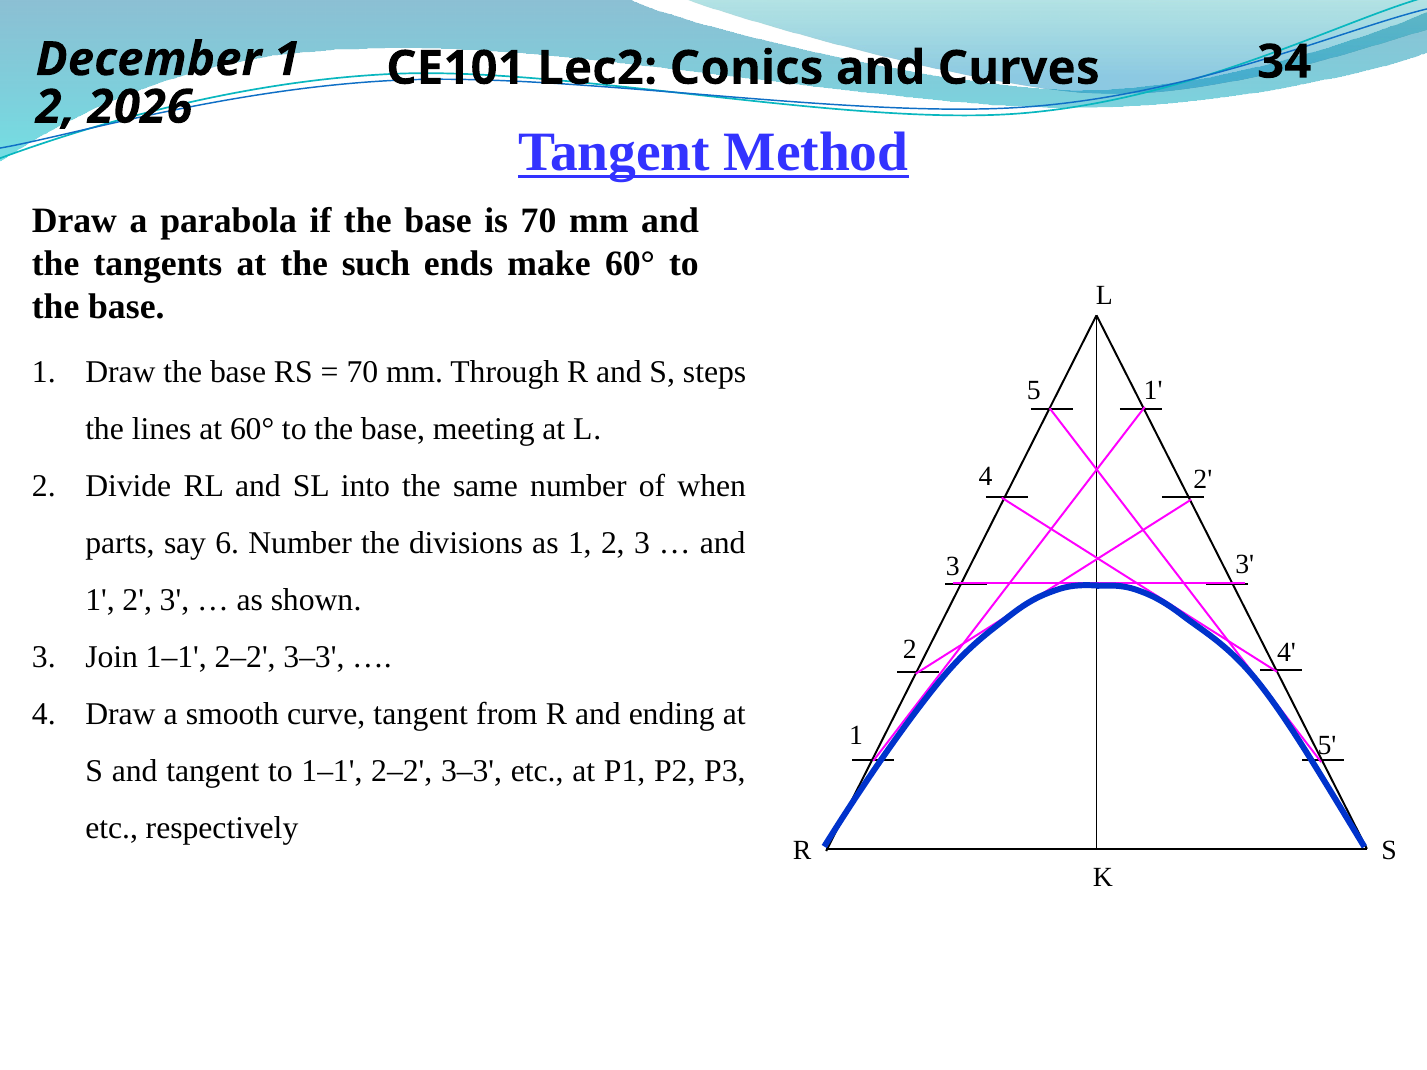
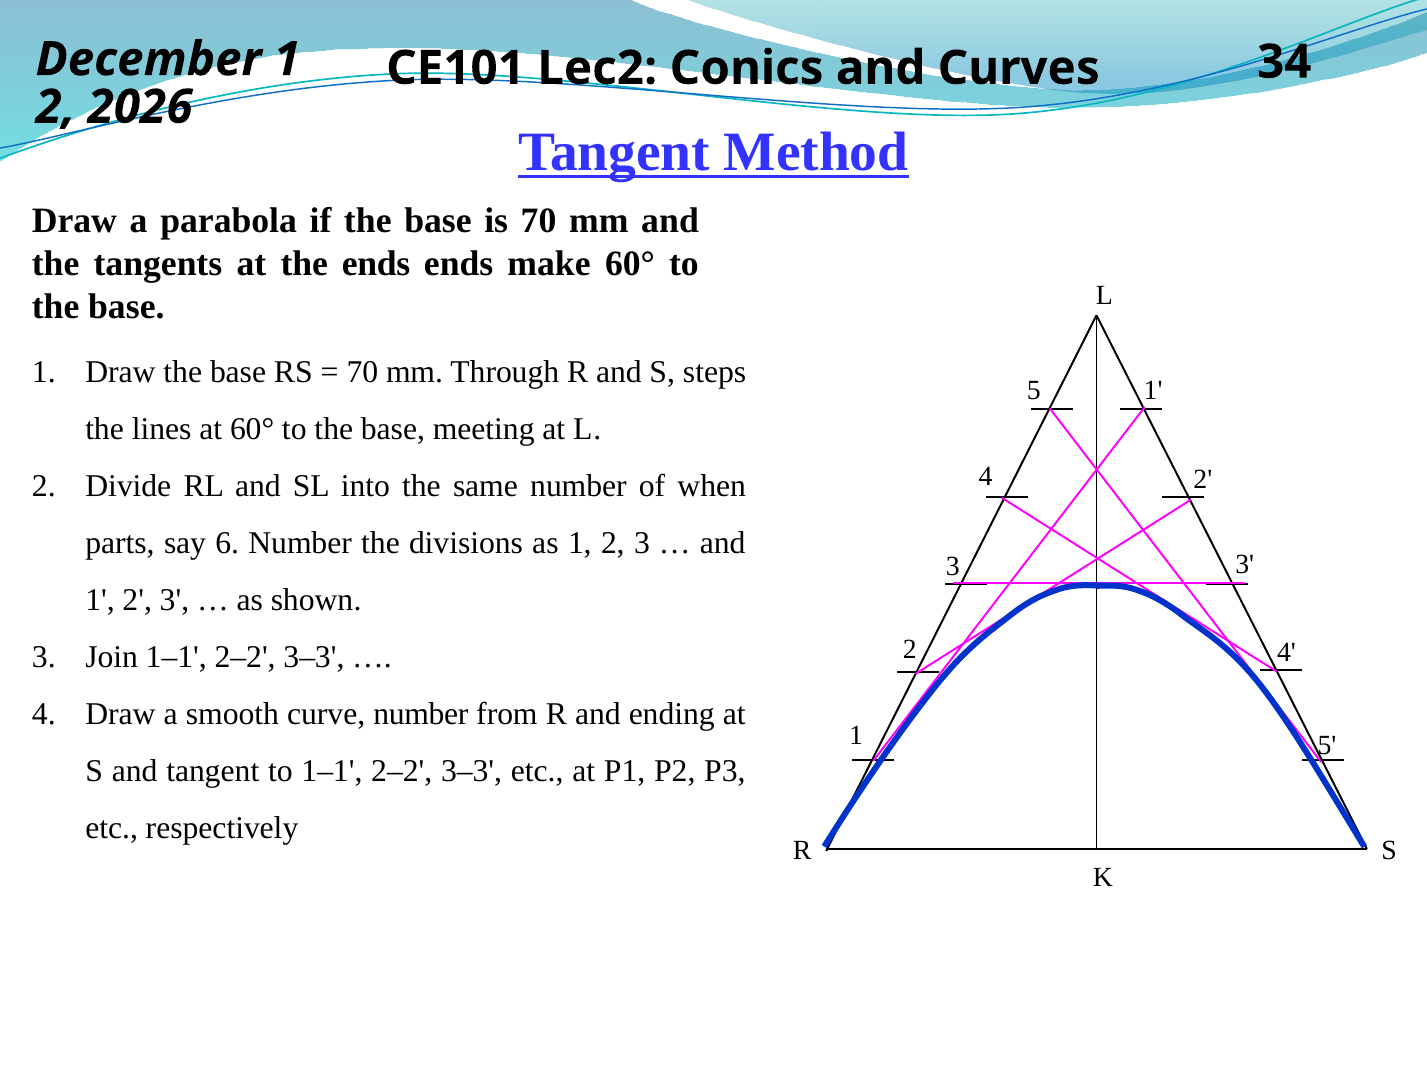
the such: such -> ends (376, 264)
curve tangent: tangent -> number (421, 714)
